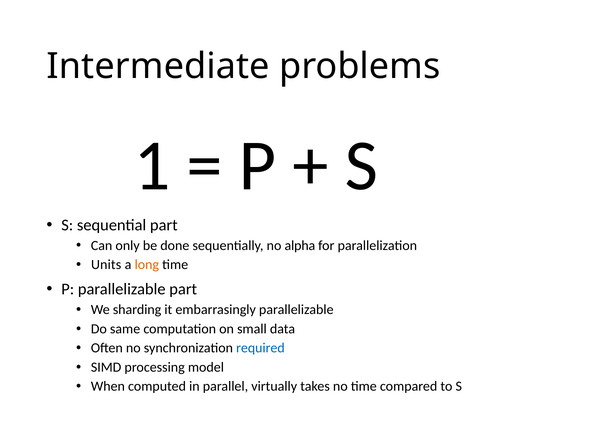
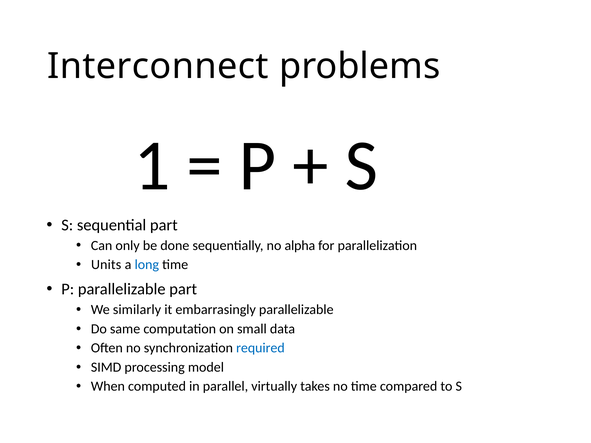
Intermediate: Intermediate -> Interconnect (158, 66)
long colour: orange -> blue (147, 265)
sharding: sharding -> similarly (137, 310)
